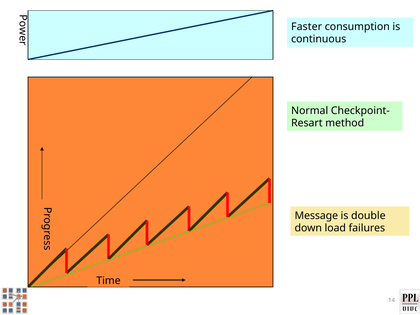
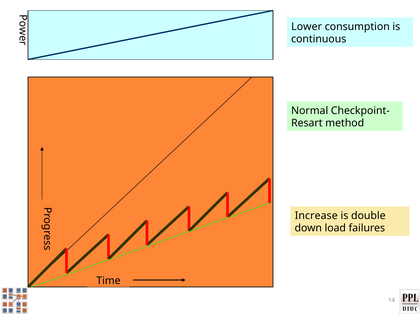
Faster: Faster -> Lower (307, 27)
Message: Message -> Increase (316, 216)
